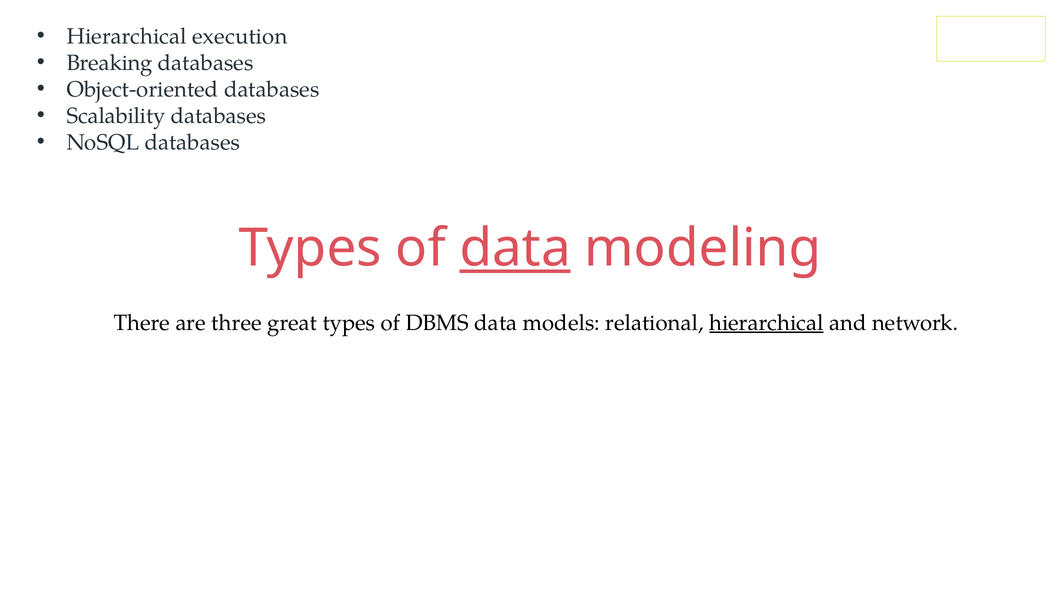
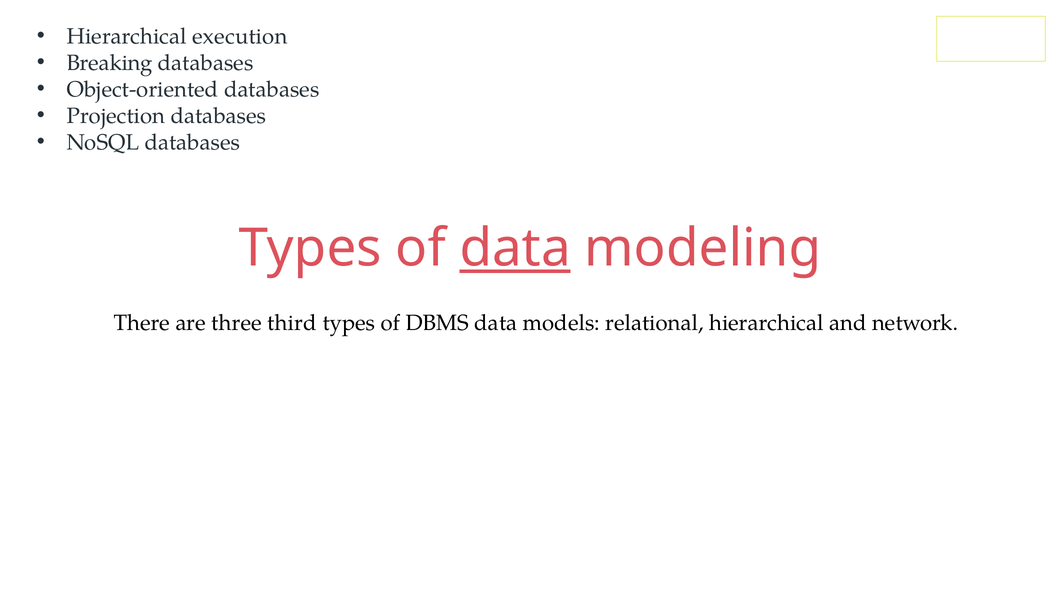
Scalability: Scalability -> Projection (116, 116)
great: great -> third (292, 323)
hierarchical underline: present -> none (766, 323)
